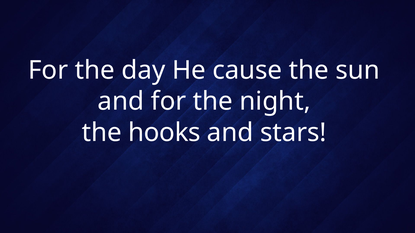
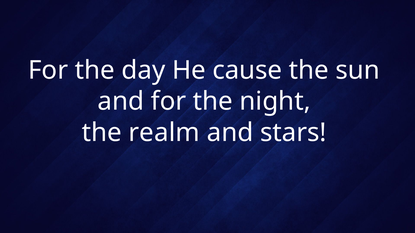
hooks: hooks -> realm (164, 133)
